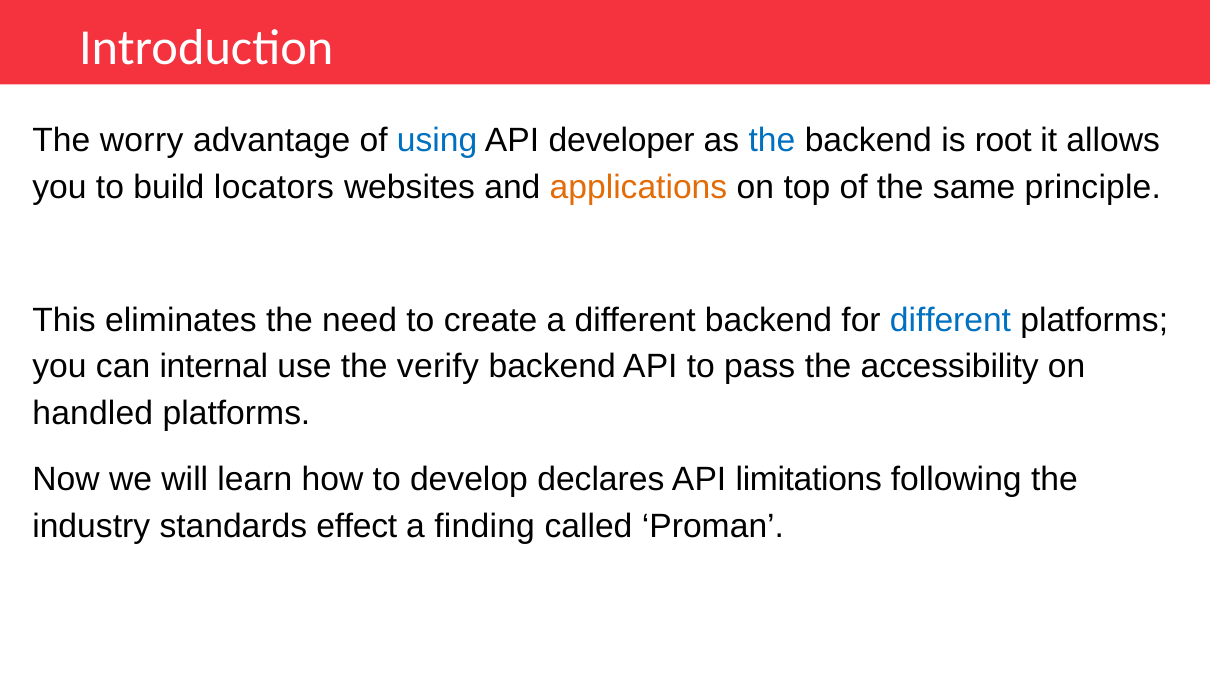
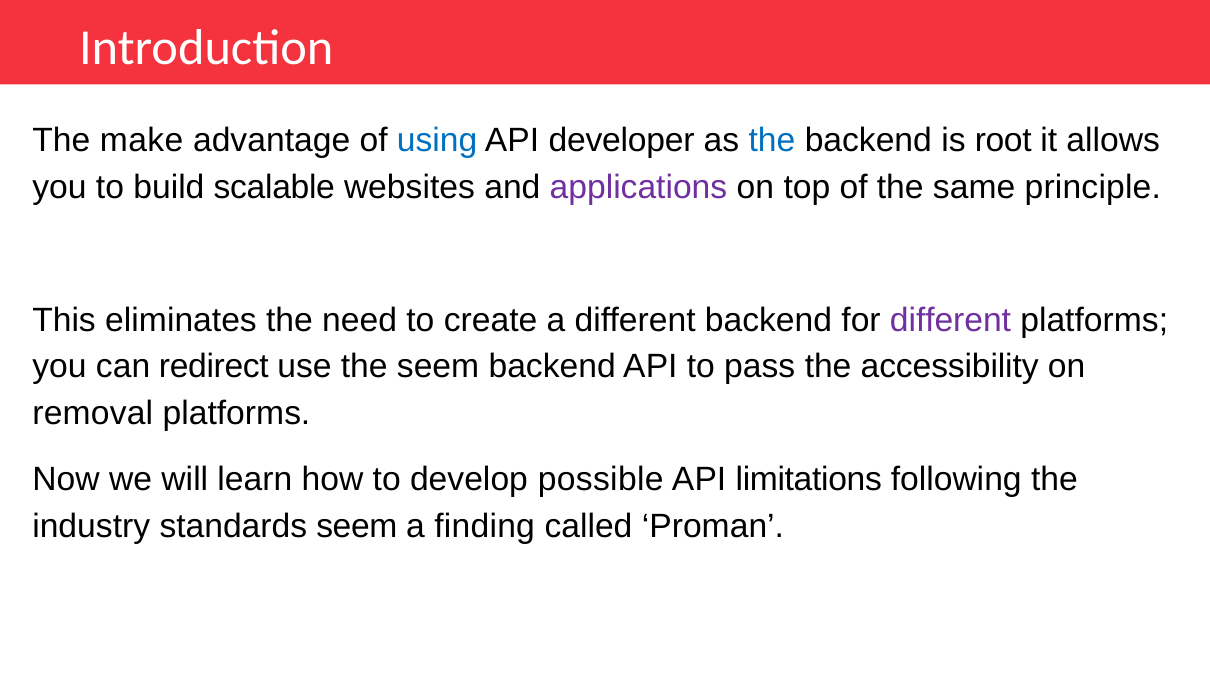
worry: worry -> make (142, 141)
locators: locators -> scalable (274, 187)
applications colour: orange -> purple (638, 187)
different colour: blue -> purple (950, 320)
internal: internal -> redirect (214, 367)
the verify: verify -> seem (438, 367)
handled: handled -> removal (93, 413)
declares: declares -> possible (601, 480)
standards effect: effect -> seem (357, 526)
